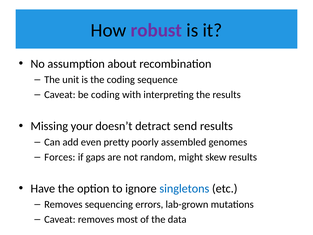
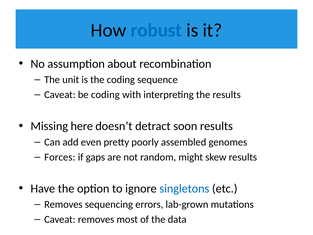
robust colour: purple -> blue (156, 30)
your: your -> here (82, 126)
send: send -> soon (185, 126)
